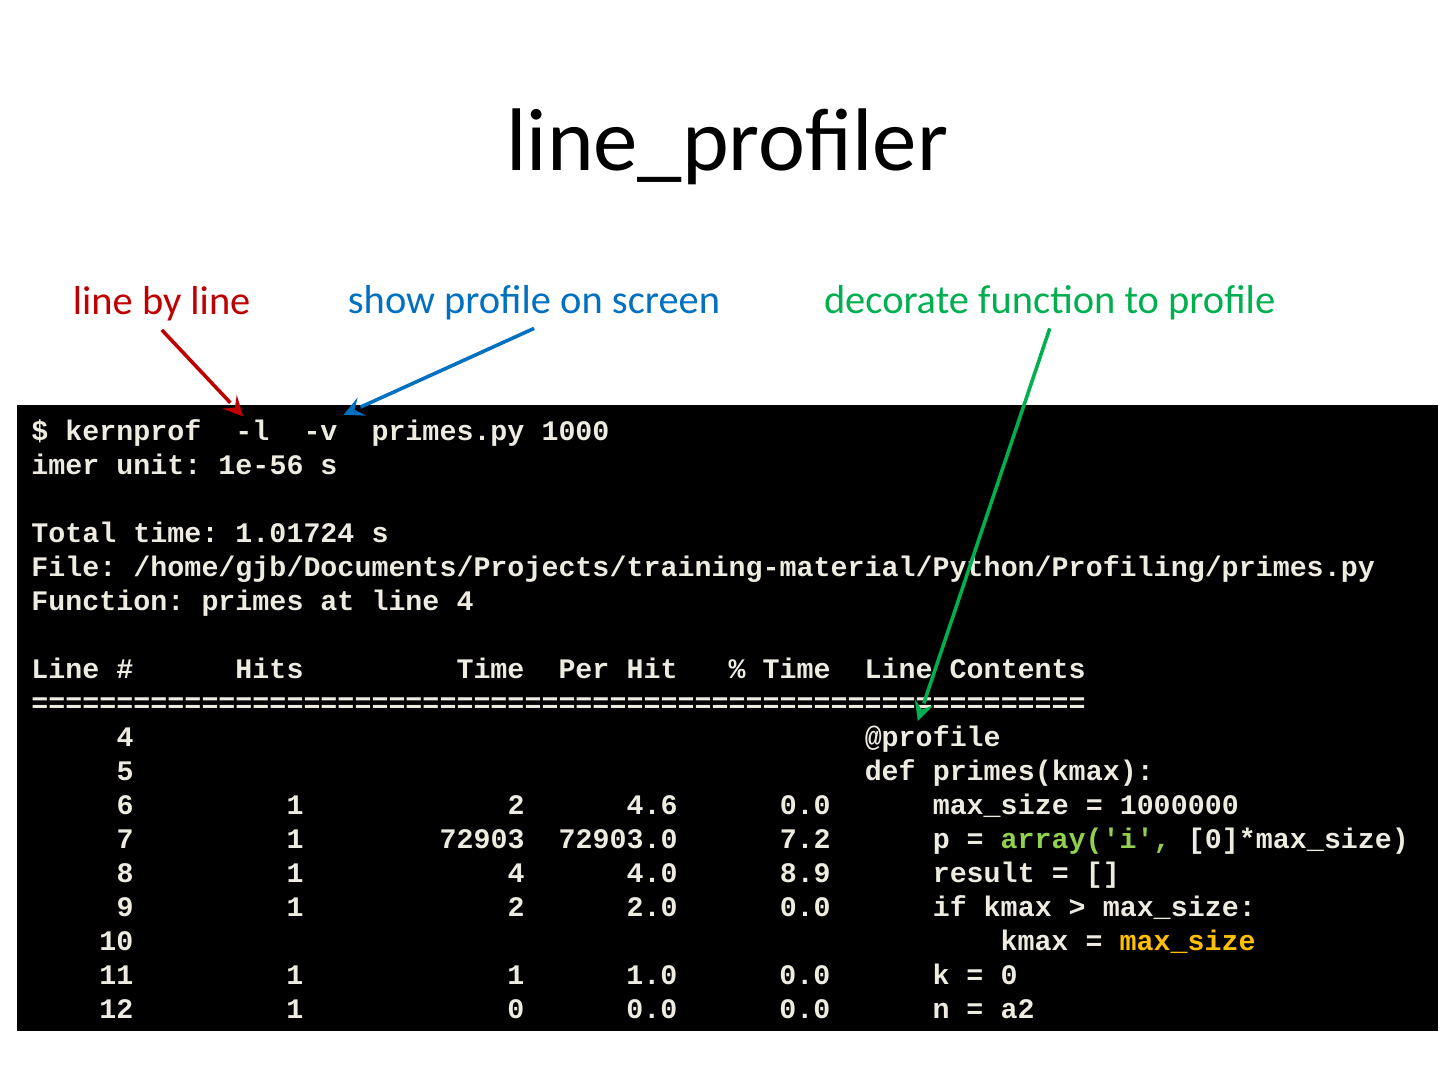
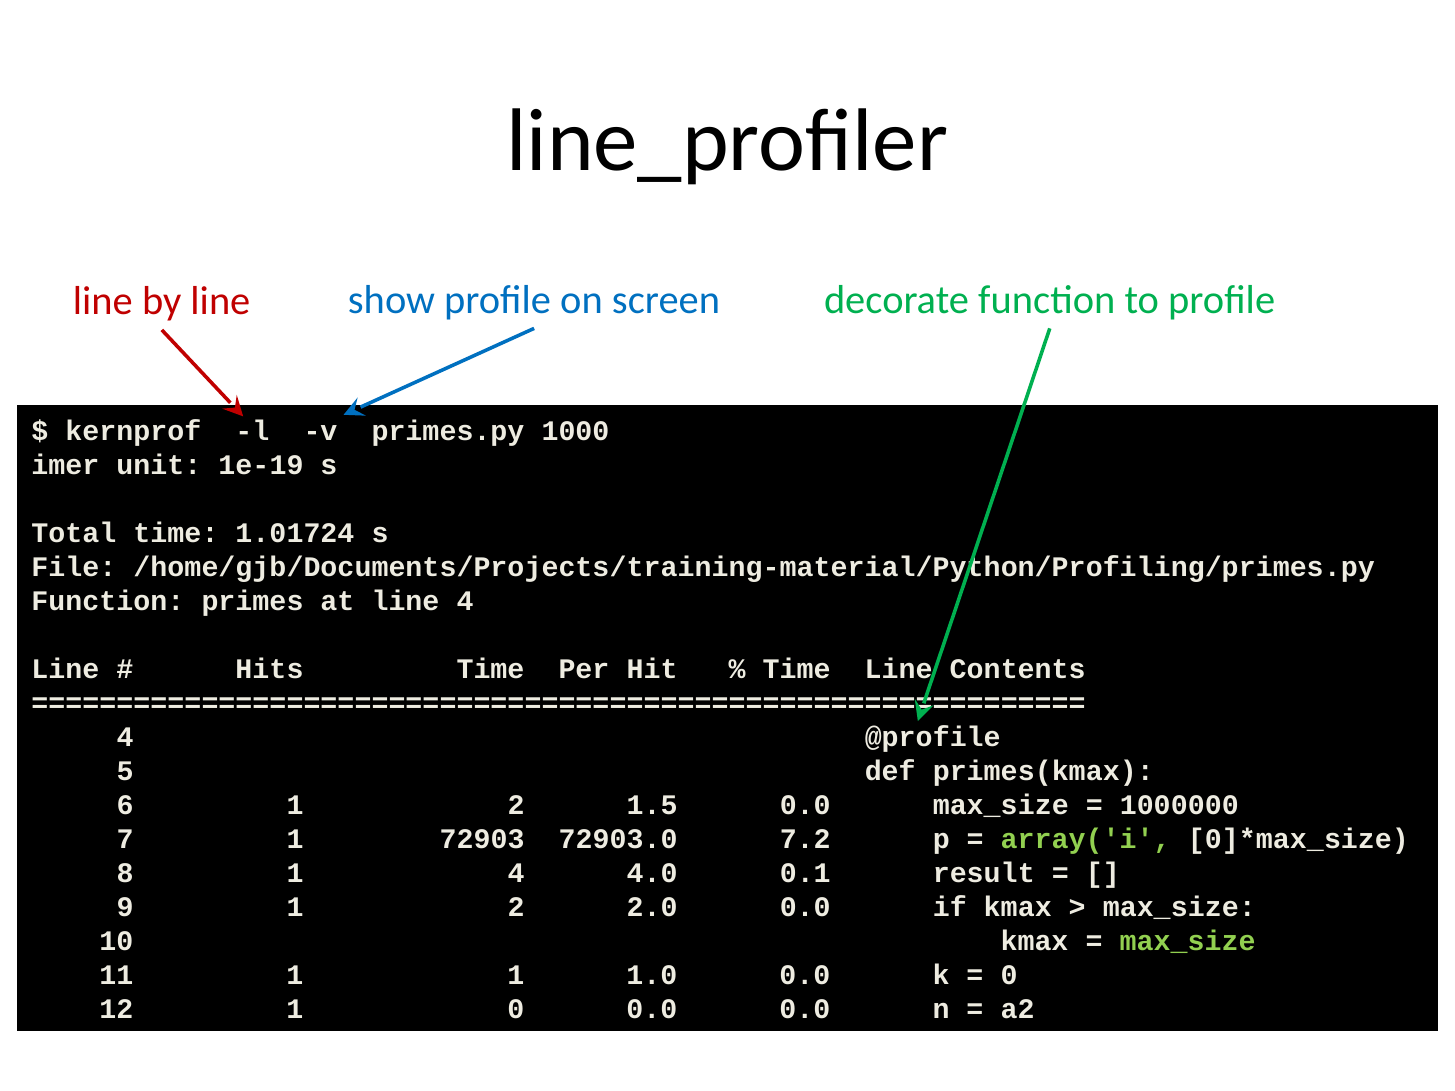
1e-56: 1e-56 -> 1e-19 (261, 465)
4.6: 4.6 -> 1.5 (652, 805)
8.9: 8.9 -> 0.1 (805, 873)
max_size colour: yellow -> light green (1188, 941)
